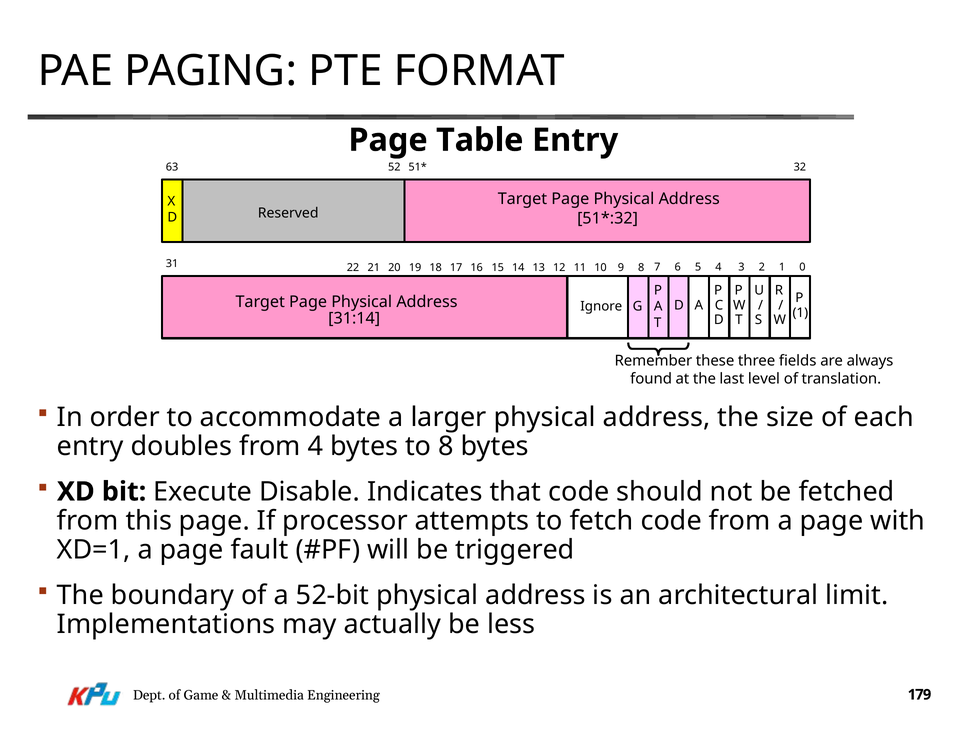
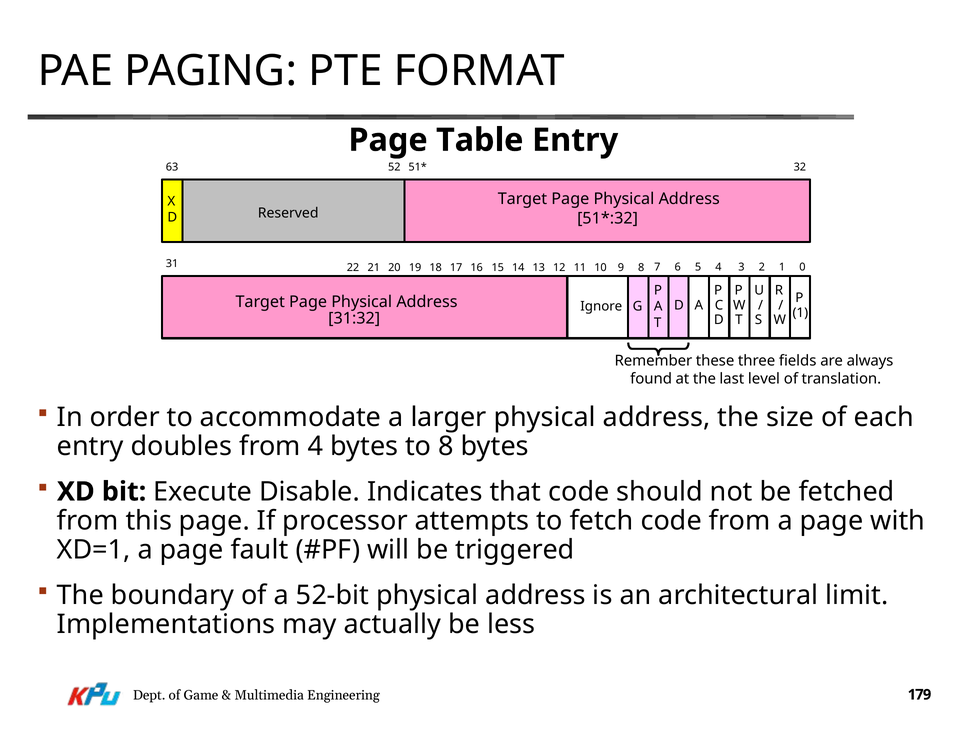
31:14: 31:14 -> 31:32 (354, 319)
